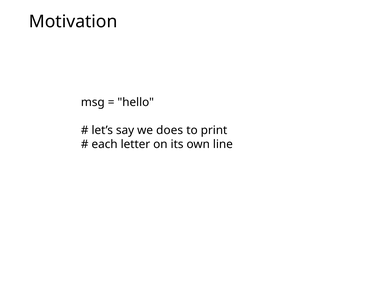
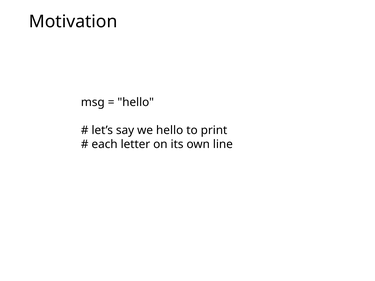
we does: does -> hello (170, 130)
